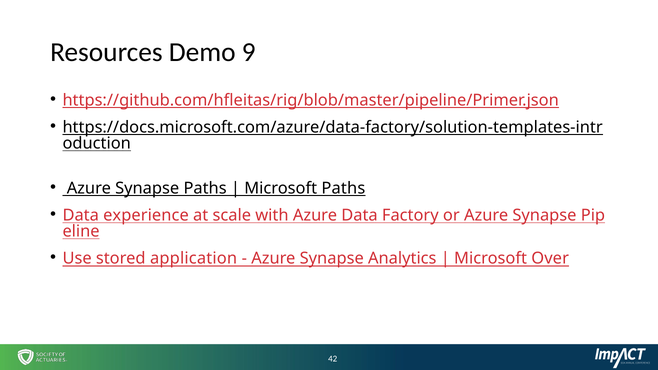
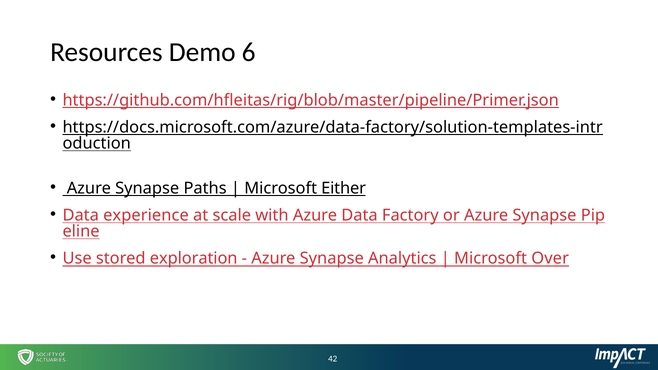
9: 9 -> 6 (249, 52)
Microsoft Paths: Paths -> Either (344, 188)
application: application -> exploration (194, 258)
